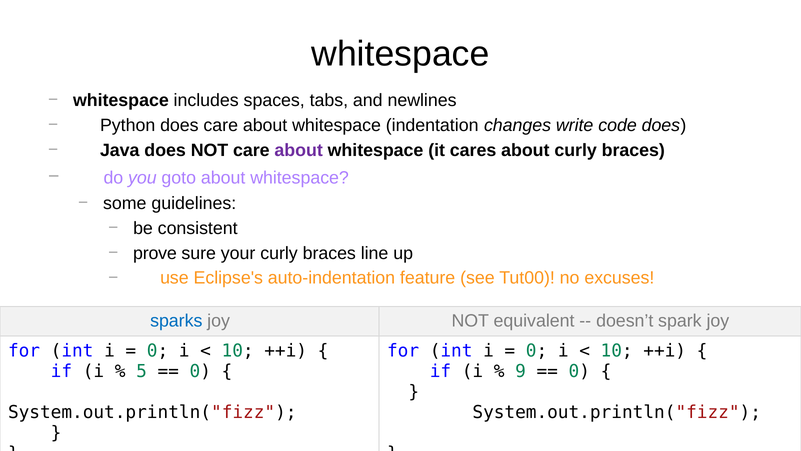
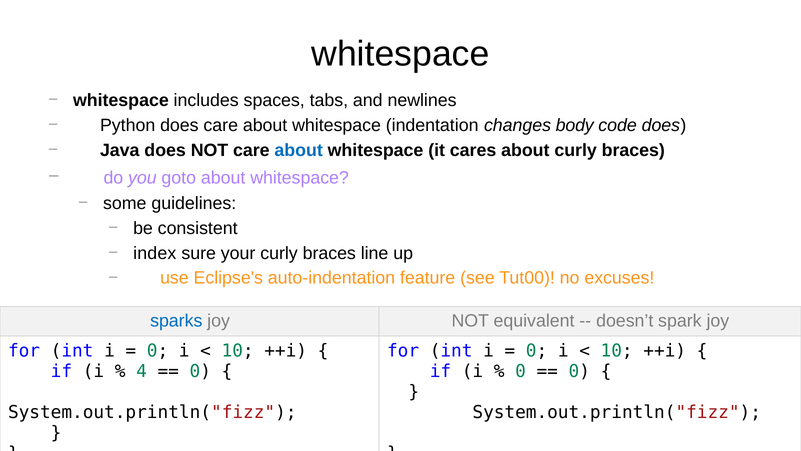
write: write -> body (575, 125)
about colour: purple -> blue (299, 150)
prove: prove -> index (155, 253)
5: 5 -> 4 (142, 371)
9: 9 -> 0 (521, 371)
